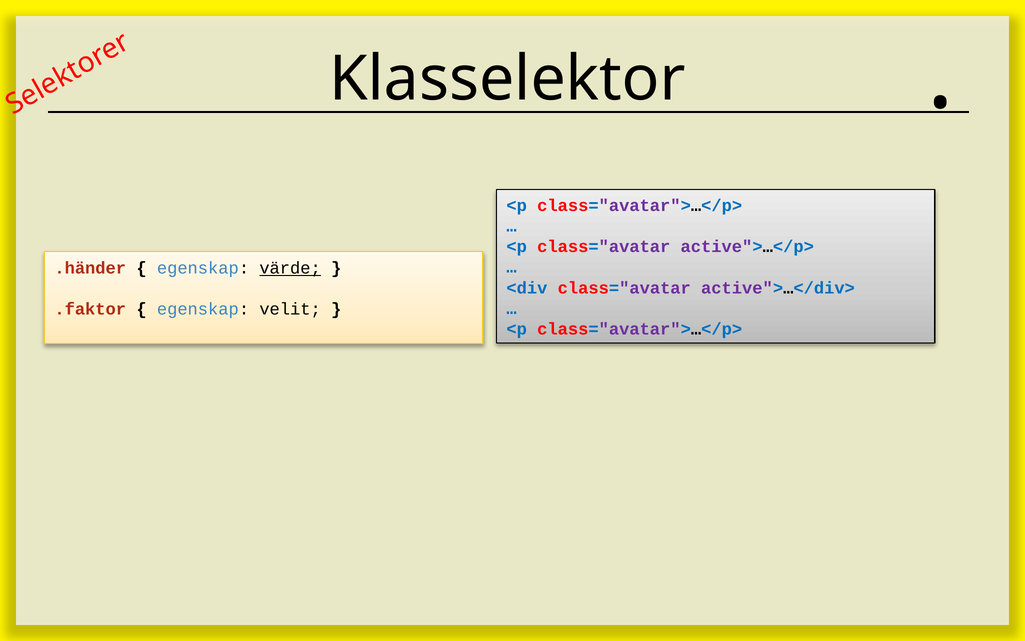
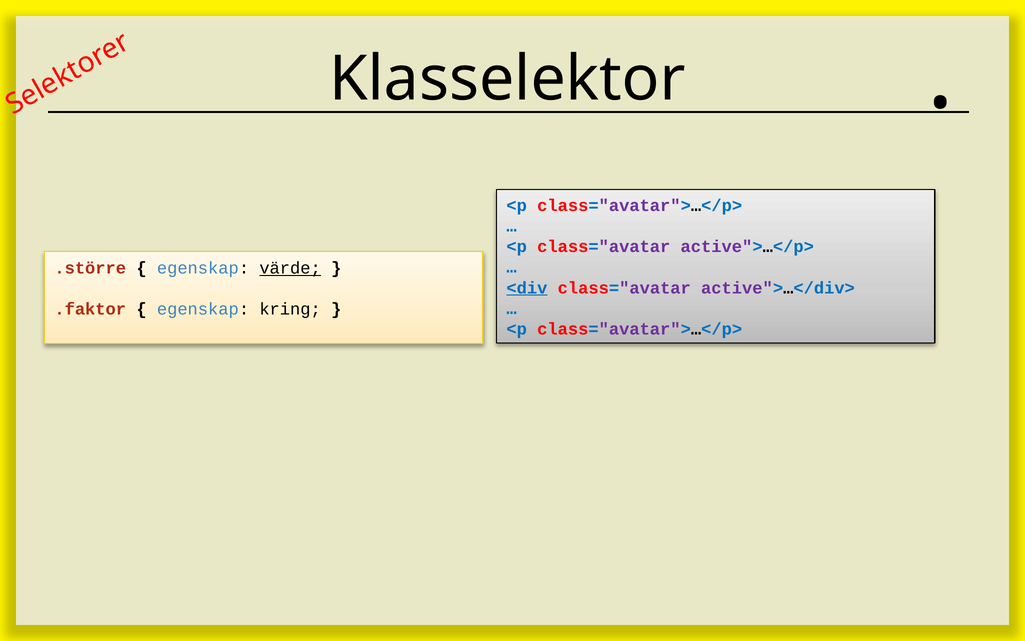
.händer: .händer -> .större (90, 268)
<div underline: none -> present (527, 288)
velit: velit -> kring (290, 309)
